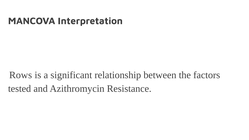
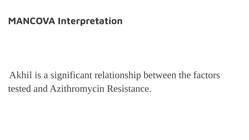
Rows: Rows -> Akhil (21, 75)
